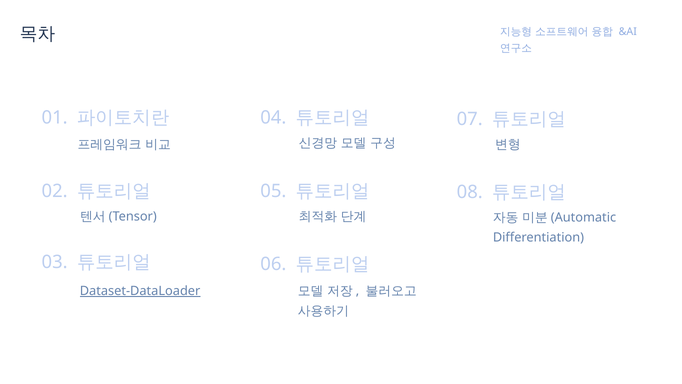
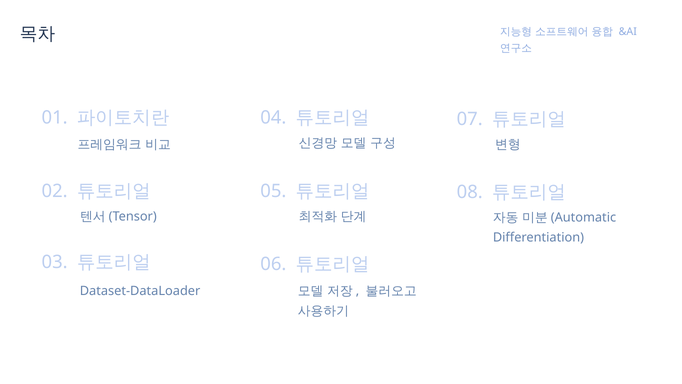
Dataset-DataLoader underline: present -> none (140, 291)
